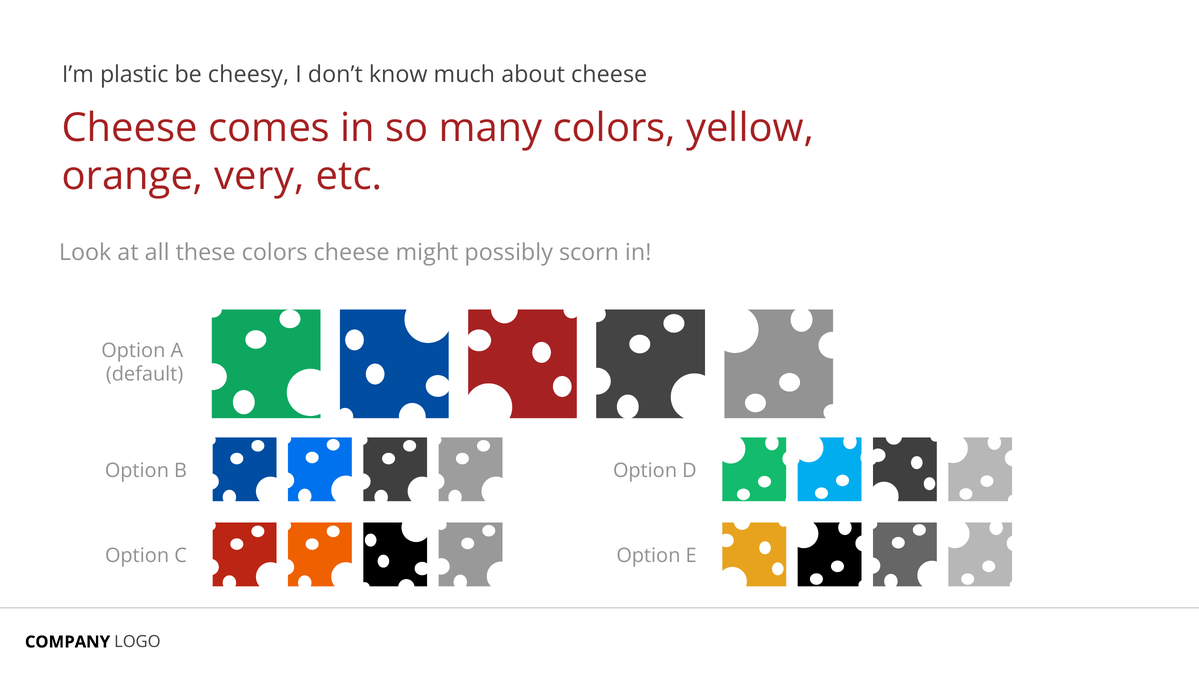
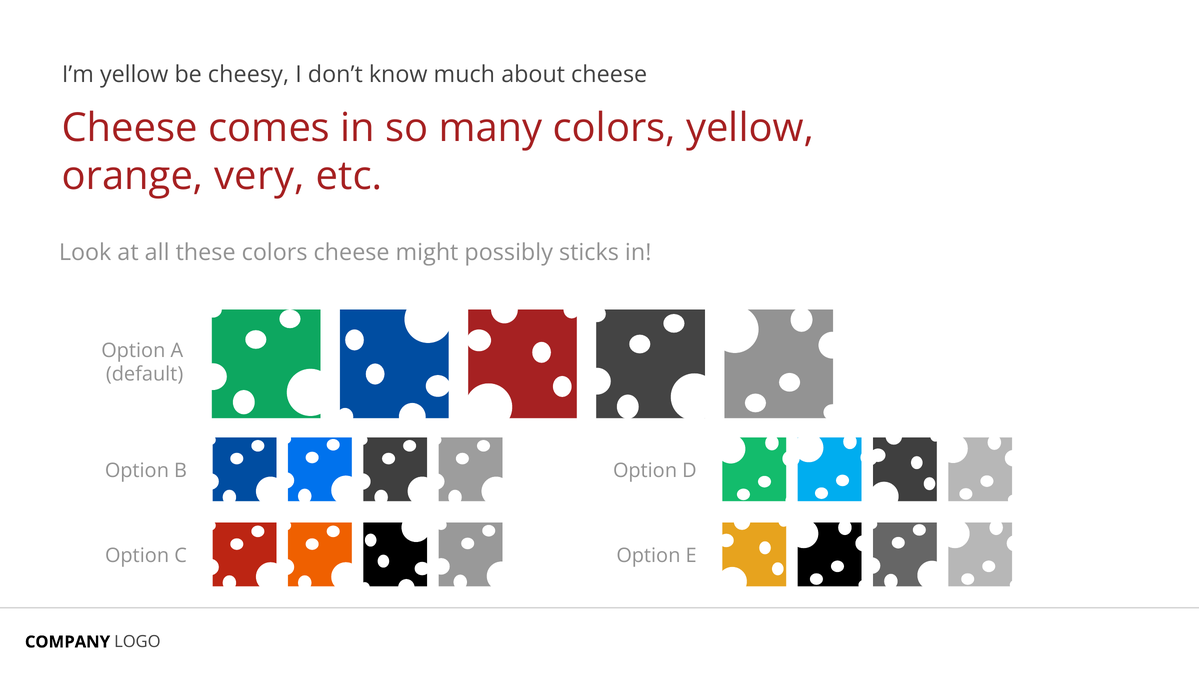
I’m plastic: plastic -> yellow (134, 75)
scorn: scorn -> sticks (589, 253)
